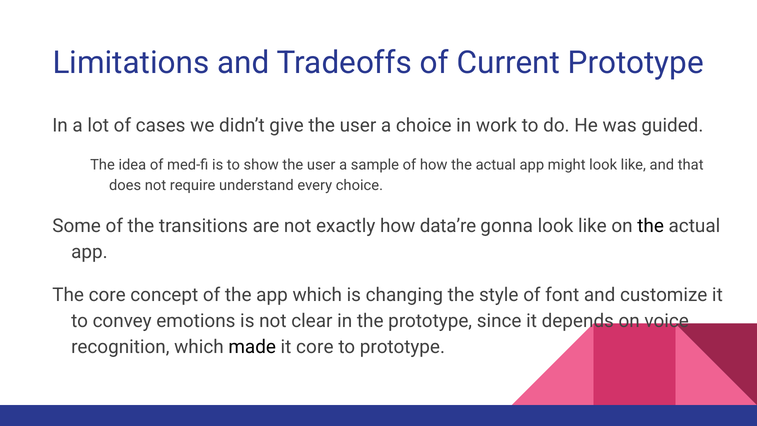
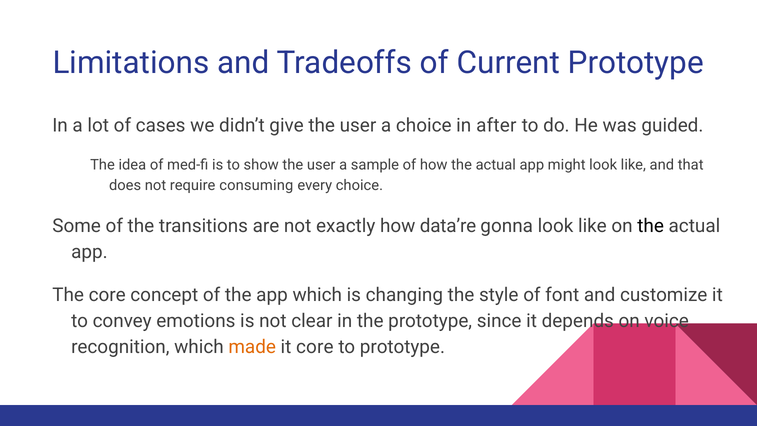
work: work -> after (496, 125)
understand: understand -> consuming (256, 185)
made colour: black -> orange (252, 347)
